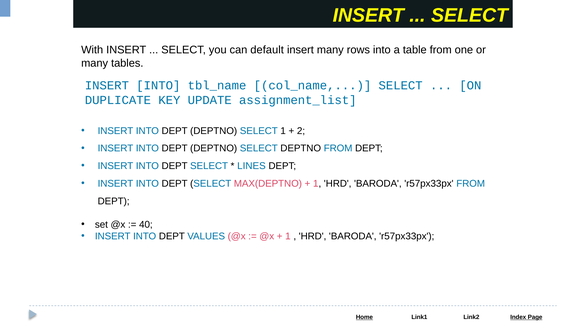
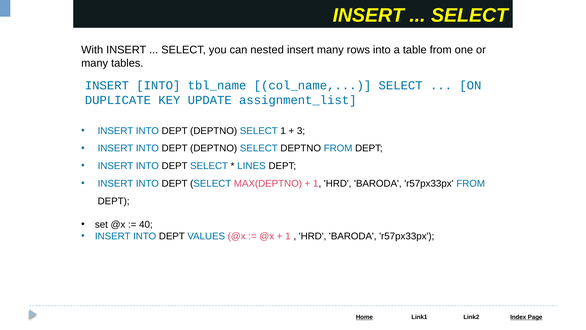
default: default -> nested (267, 50)
2: 2 -> 3 (301, 131)
